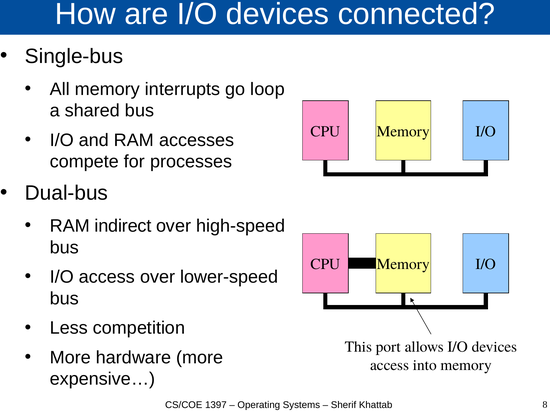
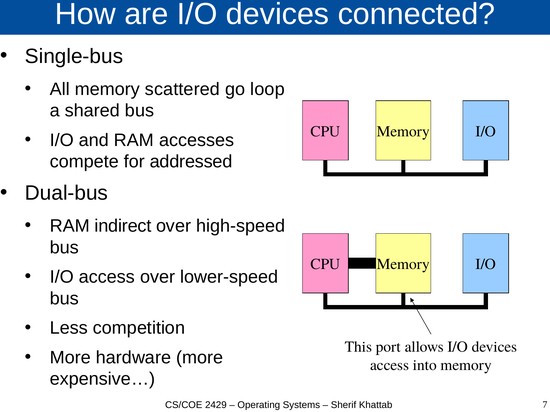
interrupts: interrupts -> scattered (182, 89)
processes: processes -> addressed (191, 162)
1397: 1397 -> 2429 (216, 405)
8: 8 -> 7 (545, 405)
